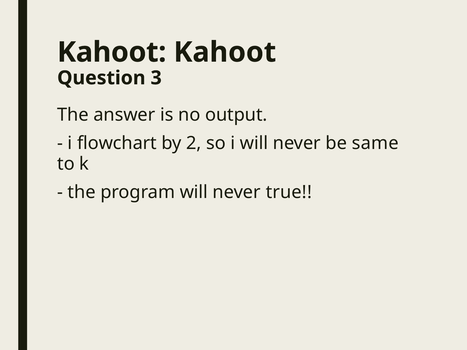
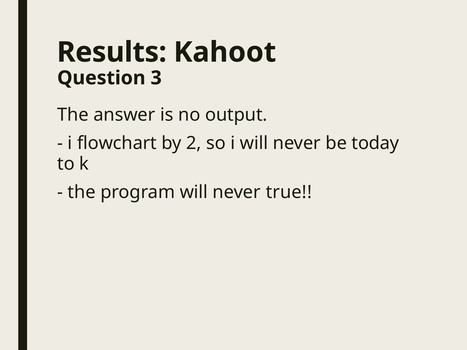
Kahoot: Kahoot -> Results (112, 52)
same: same -> today (375, 143)
